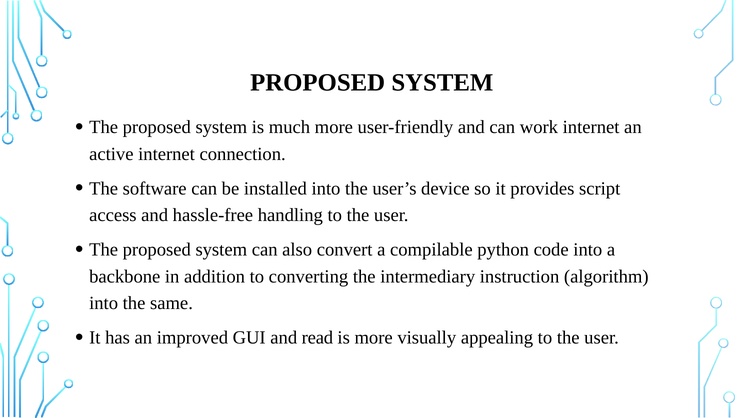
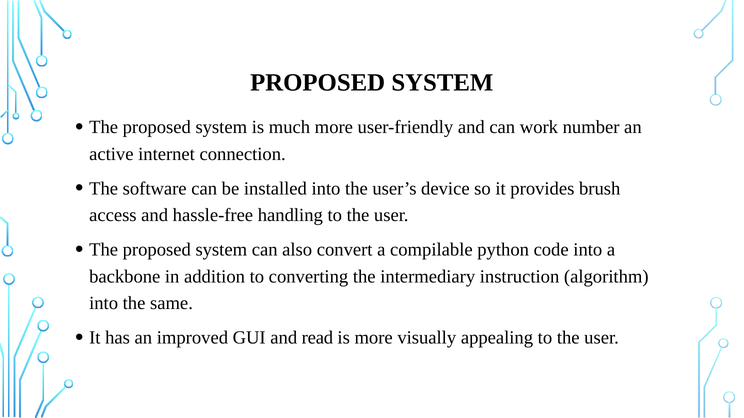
work internet: internet -> number (591, 127)
script: script -> brush (600, 189)
